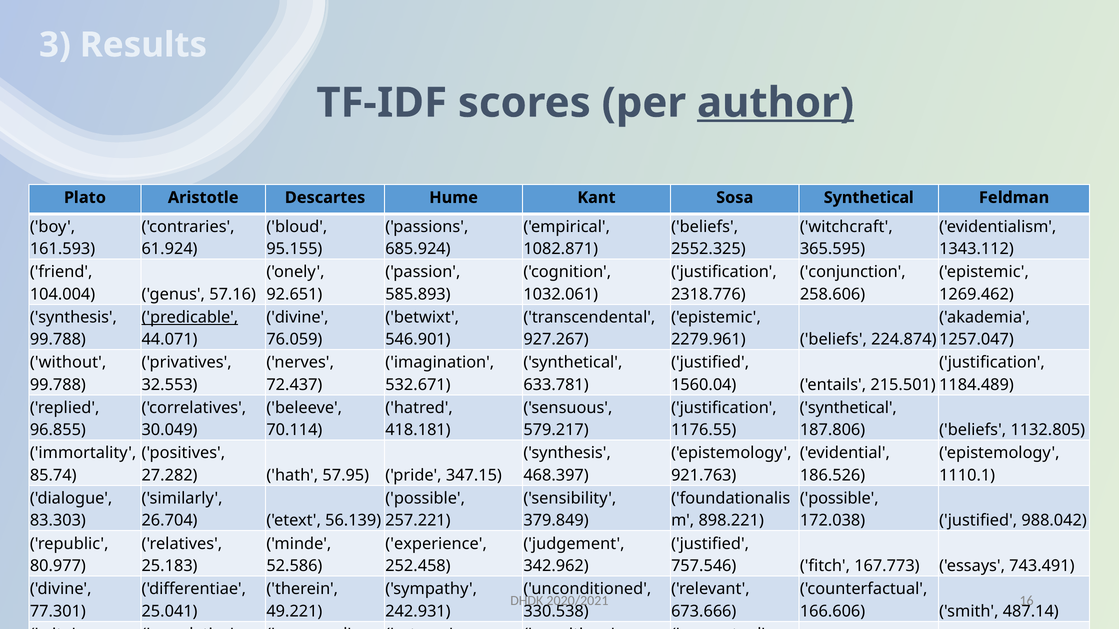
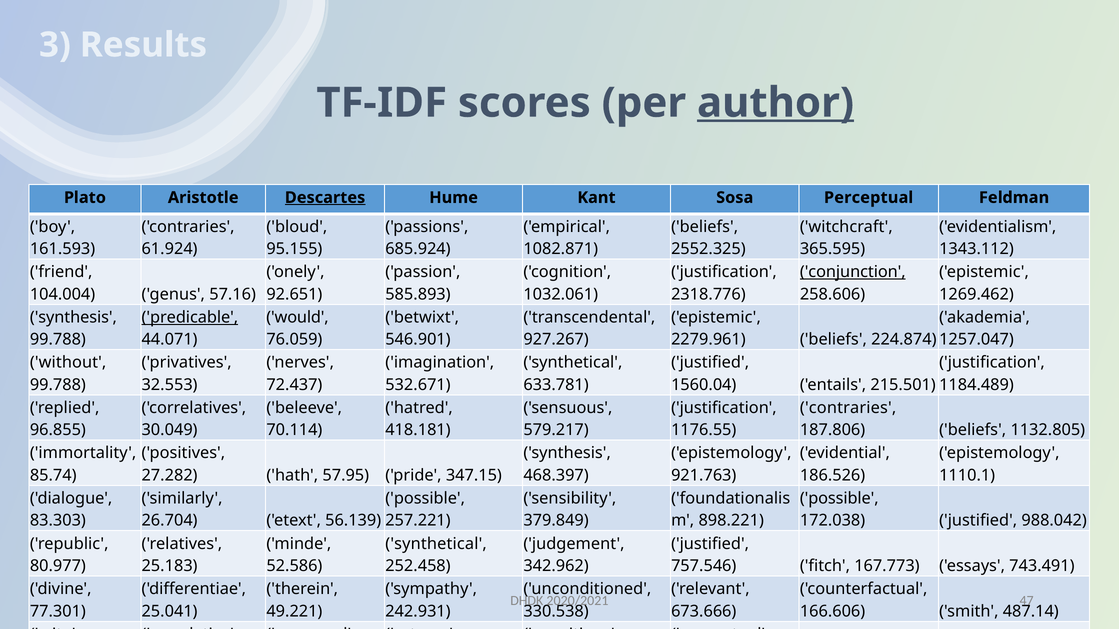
Descartes underline: none -> present (325, 198)
Sosa Synthetical: Synthetical -> Perceptual (869, 198)
conjunction underline: none -> present (853, 272)
divine: divine -> would (298, 318)
synthetical: synthetical -> contraries (848, 408)
experience: experience -> synthetical (436, 544)
16: 16 -> 47 (1027, 601)
